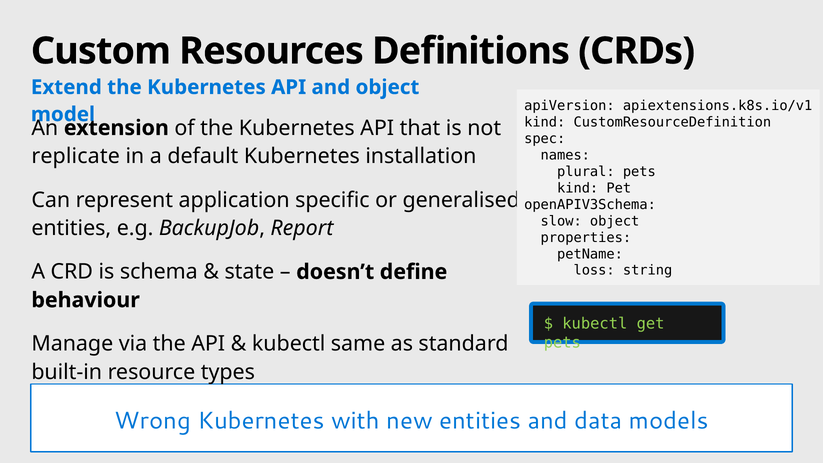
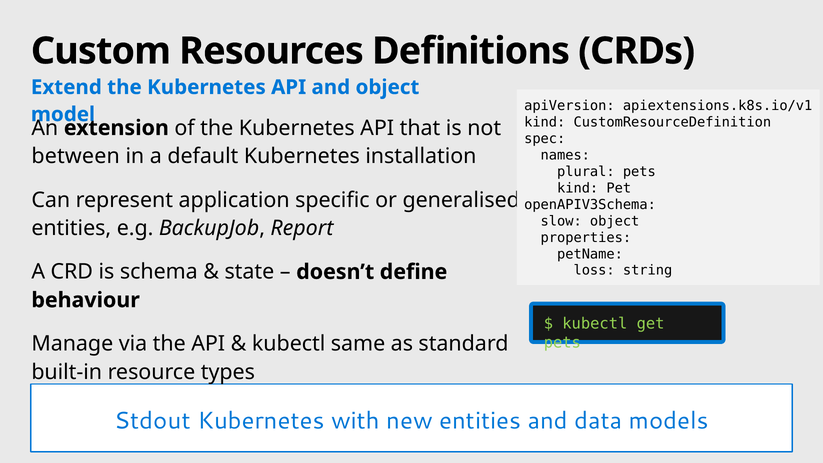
replicate: replicate -> between (76, 156)
Wrong: Wrong -> Stdout (152, 421)
